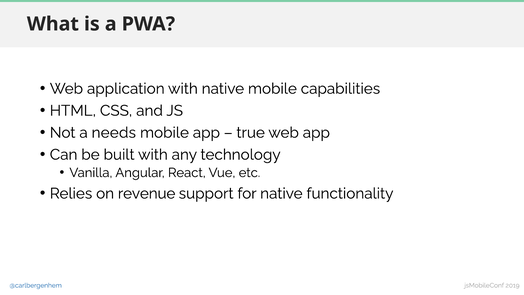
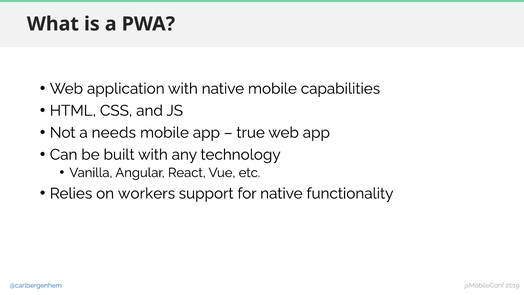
revenue: revenue -> workers (147, 193)
